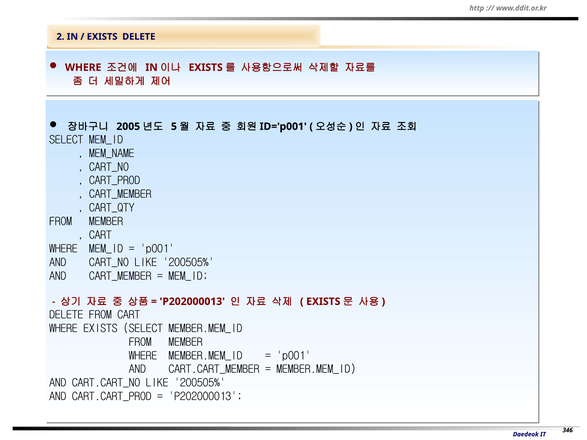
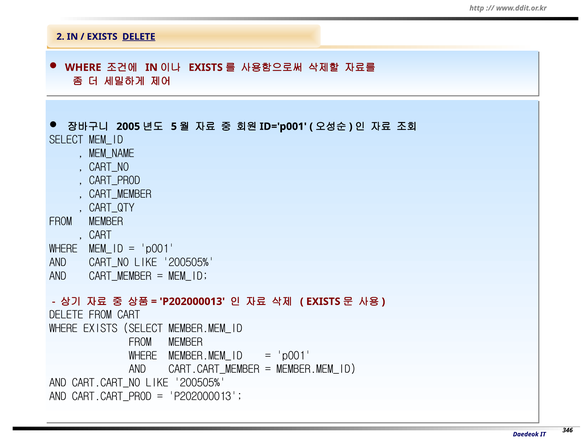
DELETE underline: none -> present (139, 37)
